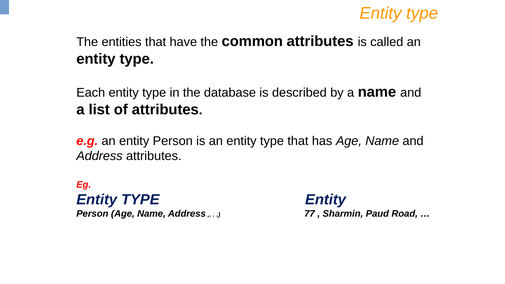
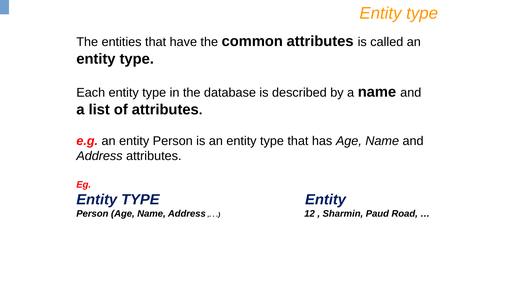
77: 77 -> 12 (310, 214)
